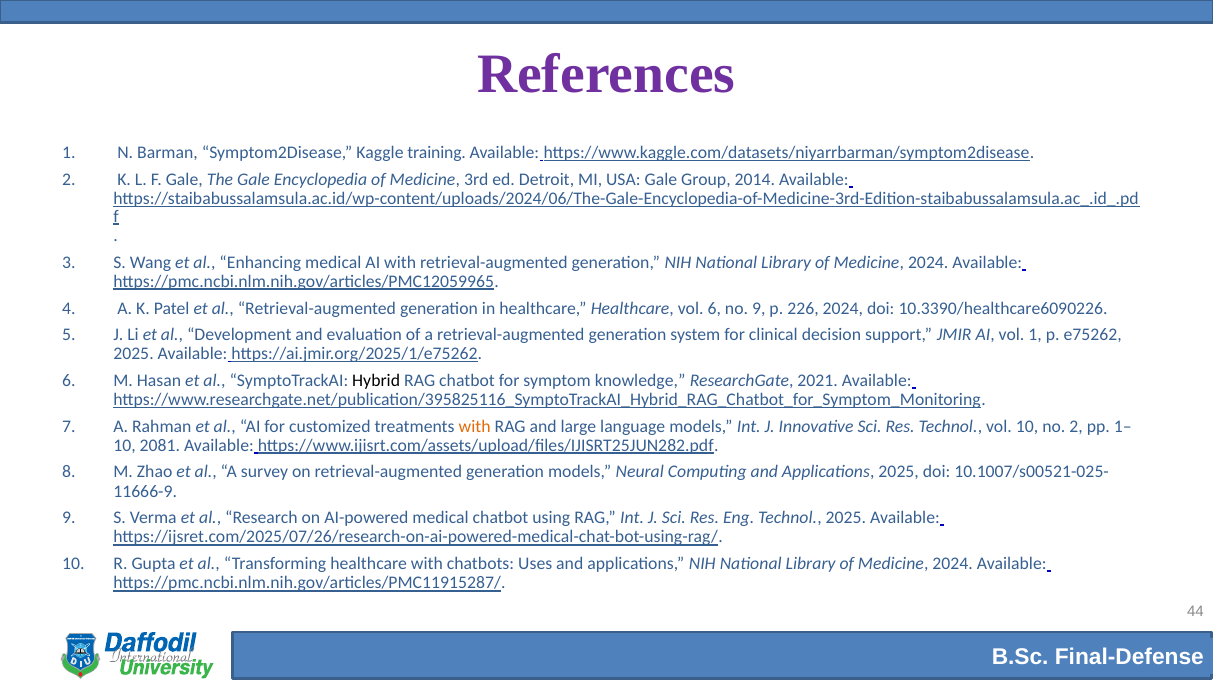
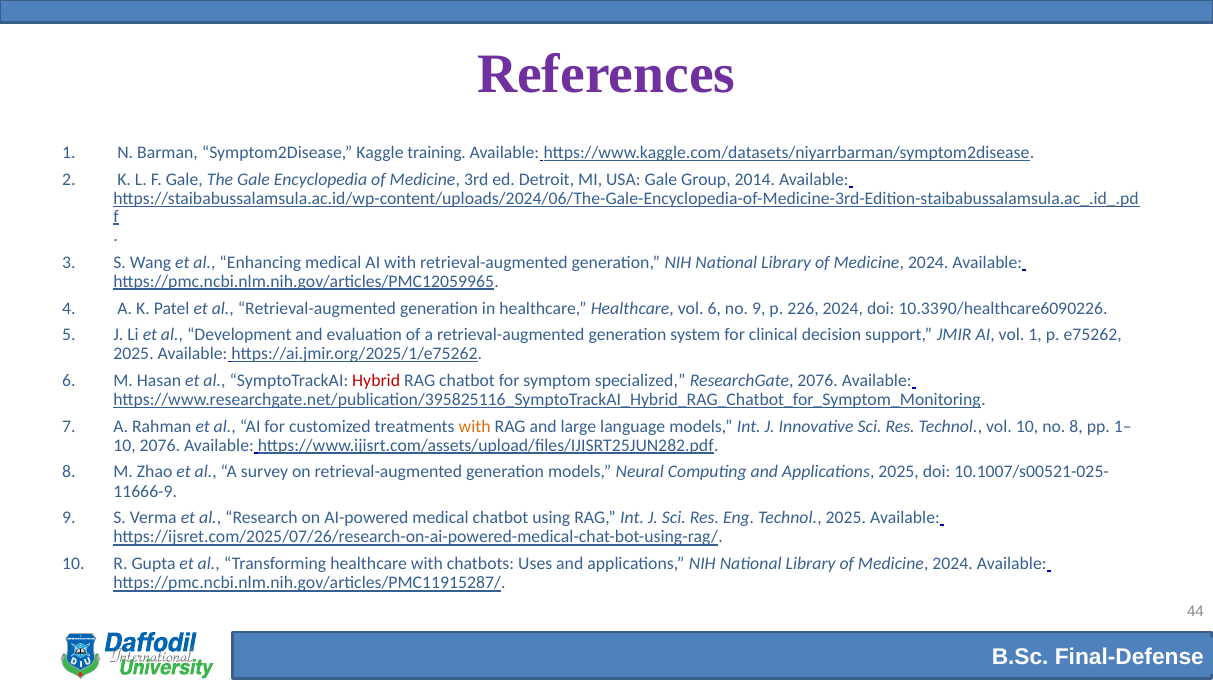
Hybrid colour: black -> red (376, 381)
knowledge: knowledge -> specialized (640, 381)
ResearchGate 2021: 2021 -> 2076 (818, 381)
no 2: 2 -> 8 (1076, 427)
10 2081: 2081 -> 2076 (160, 446)
